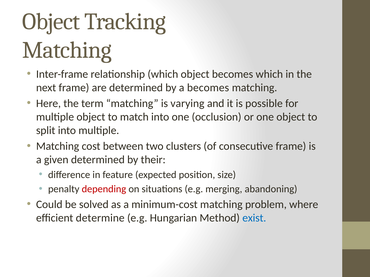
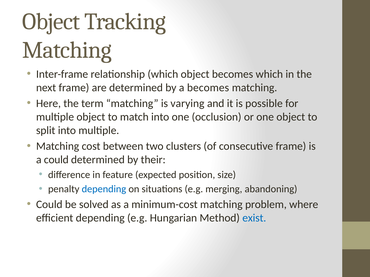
a given: given -> could (56, 160)
depending colour: red -> blue (104, 189)
efficient determine: determine -> depending (100, 218)
